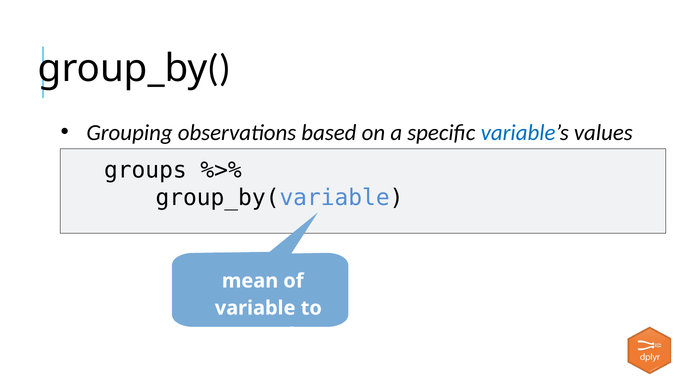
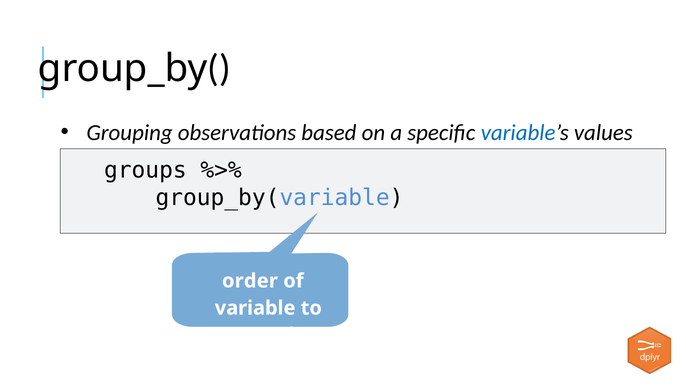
mean: mean -> order (250, 281)
